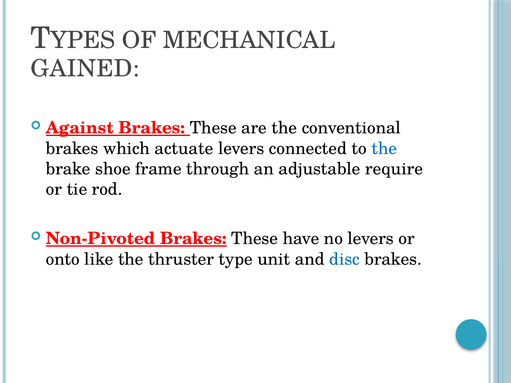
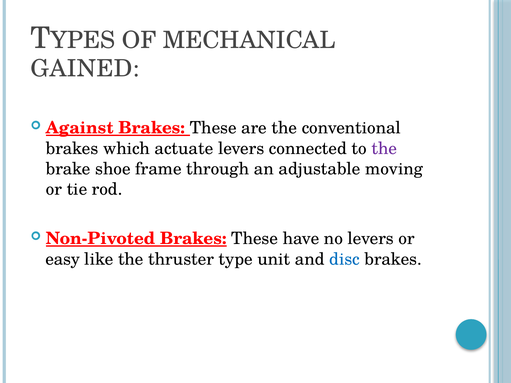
the colour: blue -> purple (384, 149)
require: require -> moving (394, 169)
onto: onto -> easy (63, 259)
